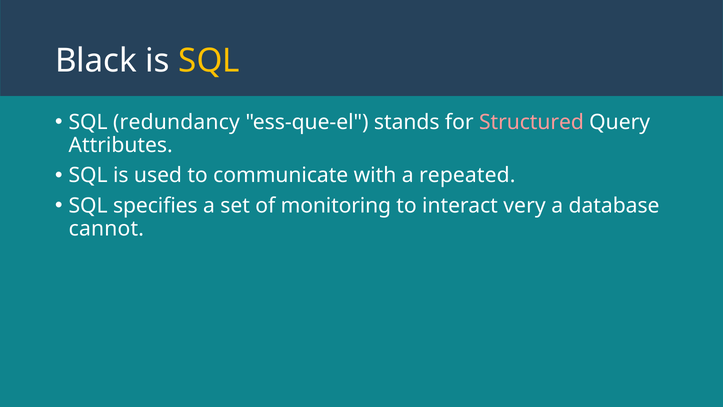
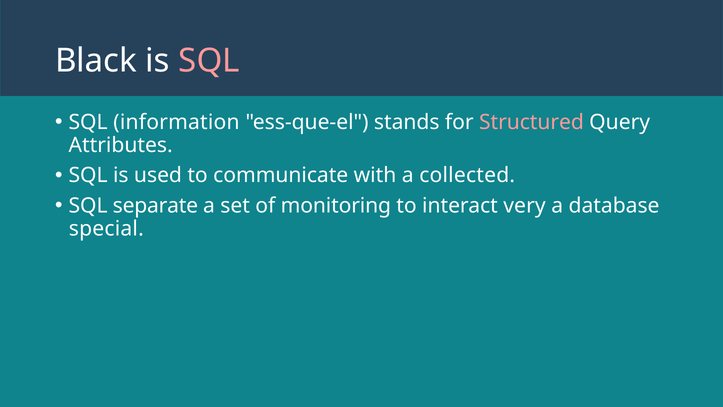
SQL colour: yellow -> pink (209, 61)
redundancy: redundancy -> information (176, 122)
repeated: repeated -> collected (467, 175)
specifies: specifies -> separate (155, 206)
cannot: cannot -> special (106, 228)
